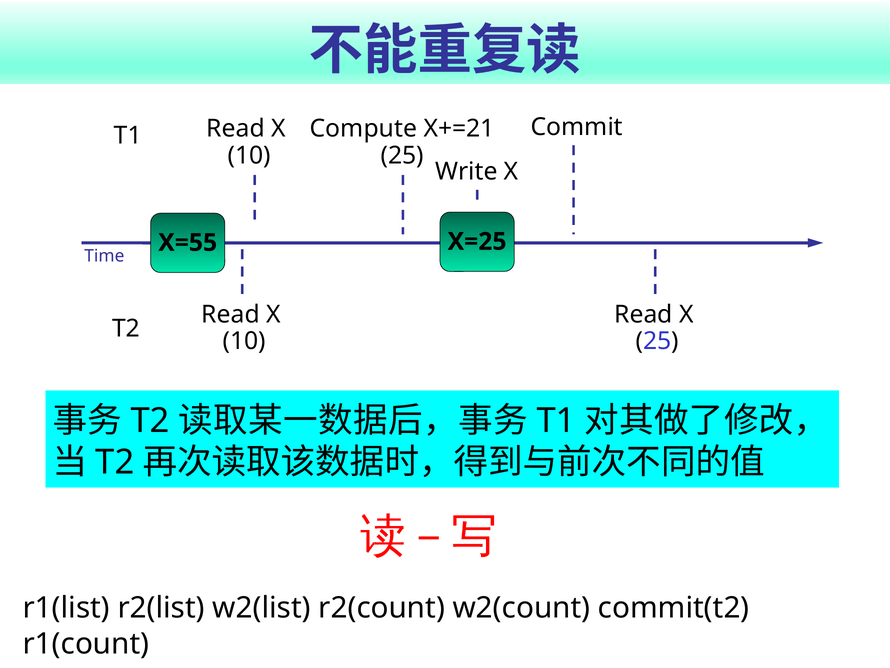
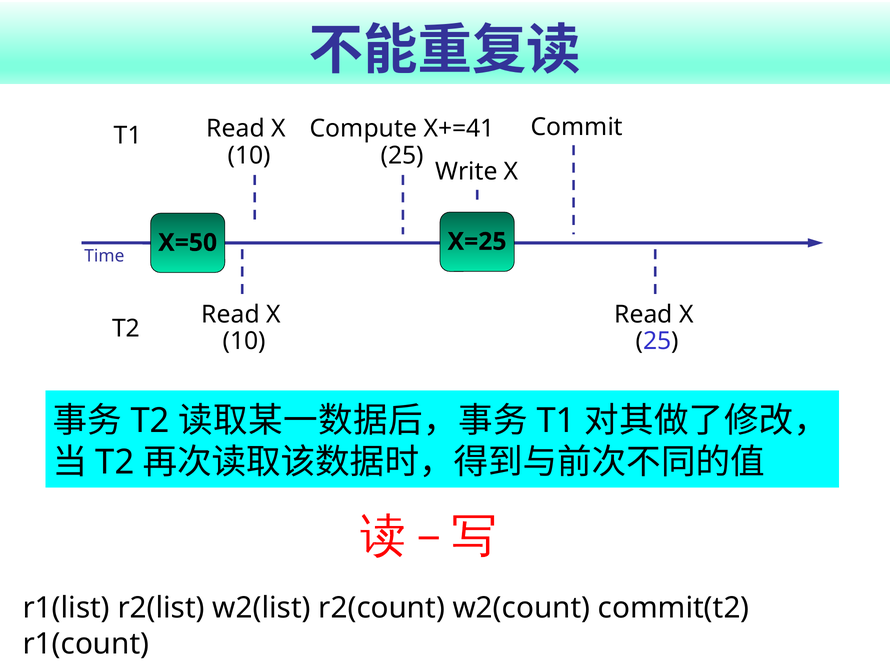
X+=21: X+=21 -> X+=41 (459, 129)
X=55: X=55 -> X=50 (188, 243)
